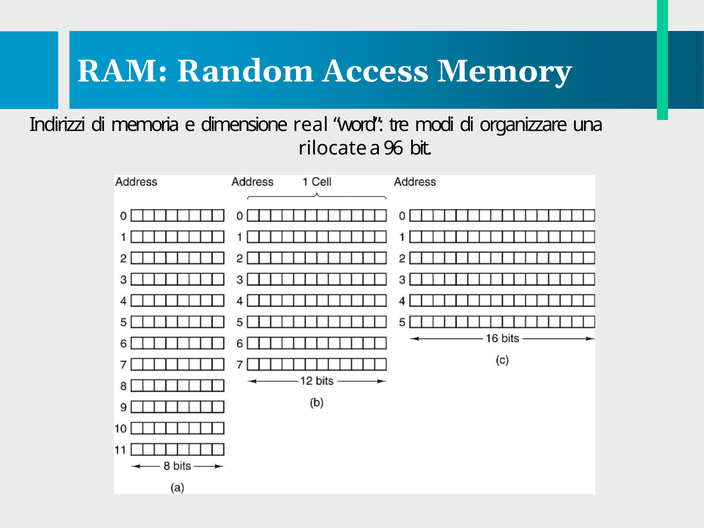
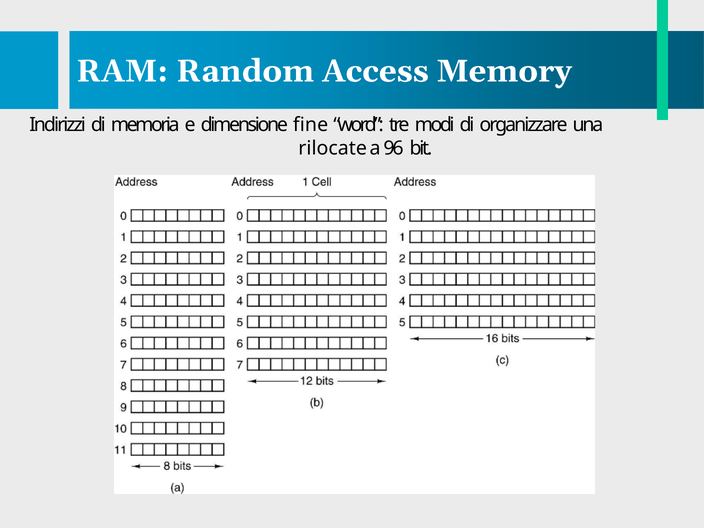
real: real -> fine (311, 125)
